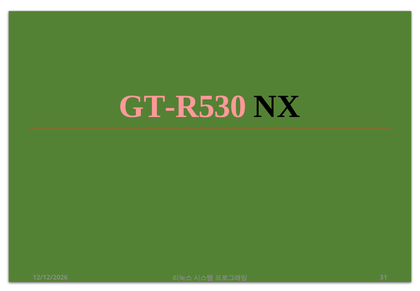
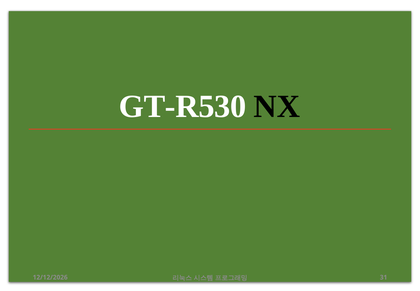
GT-R530 colour: pink -> white (183, 106)
